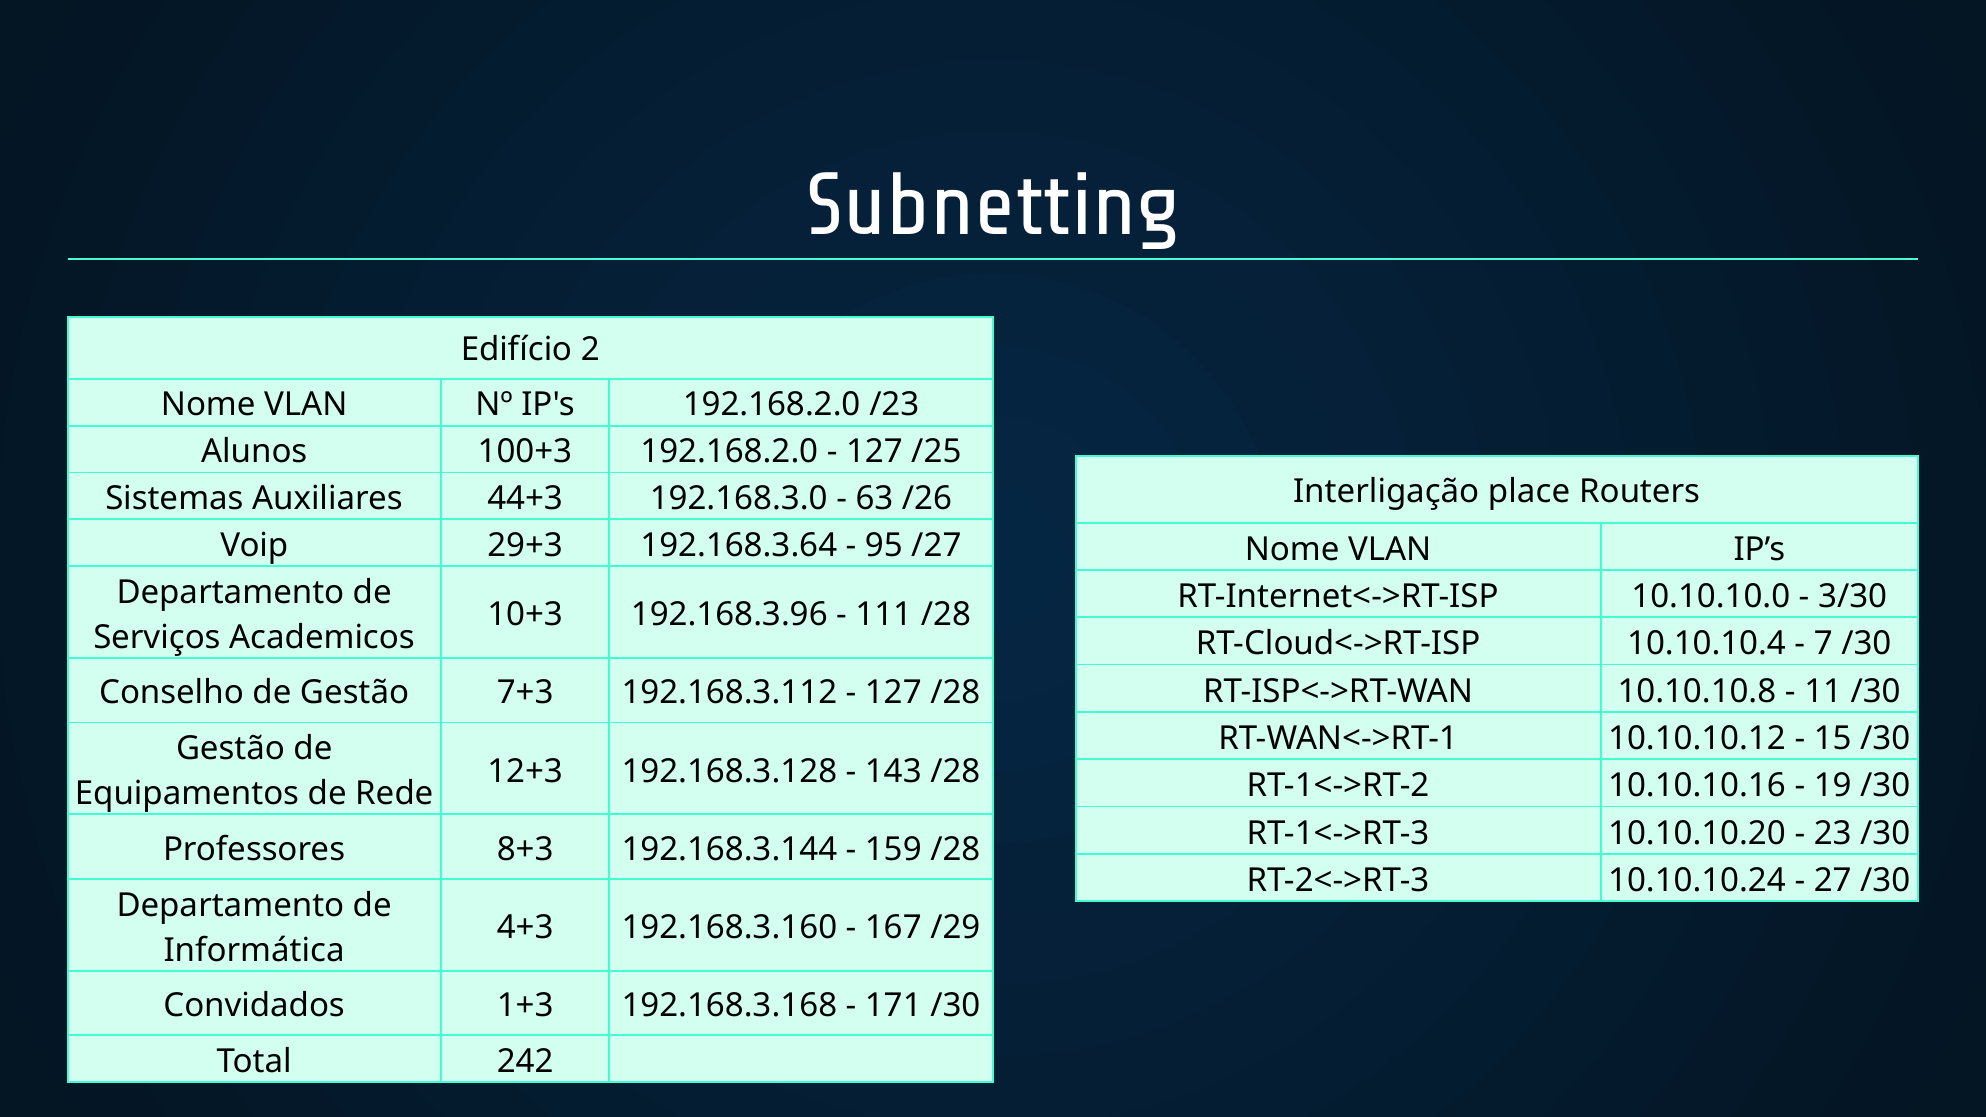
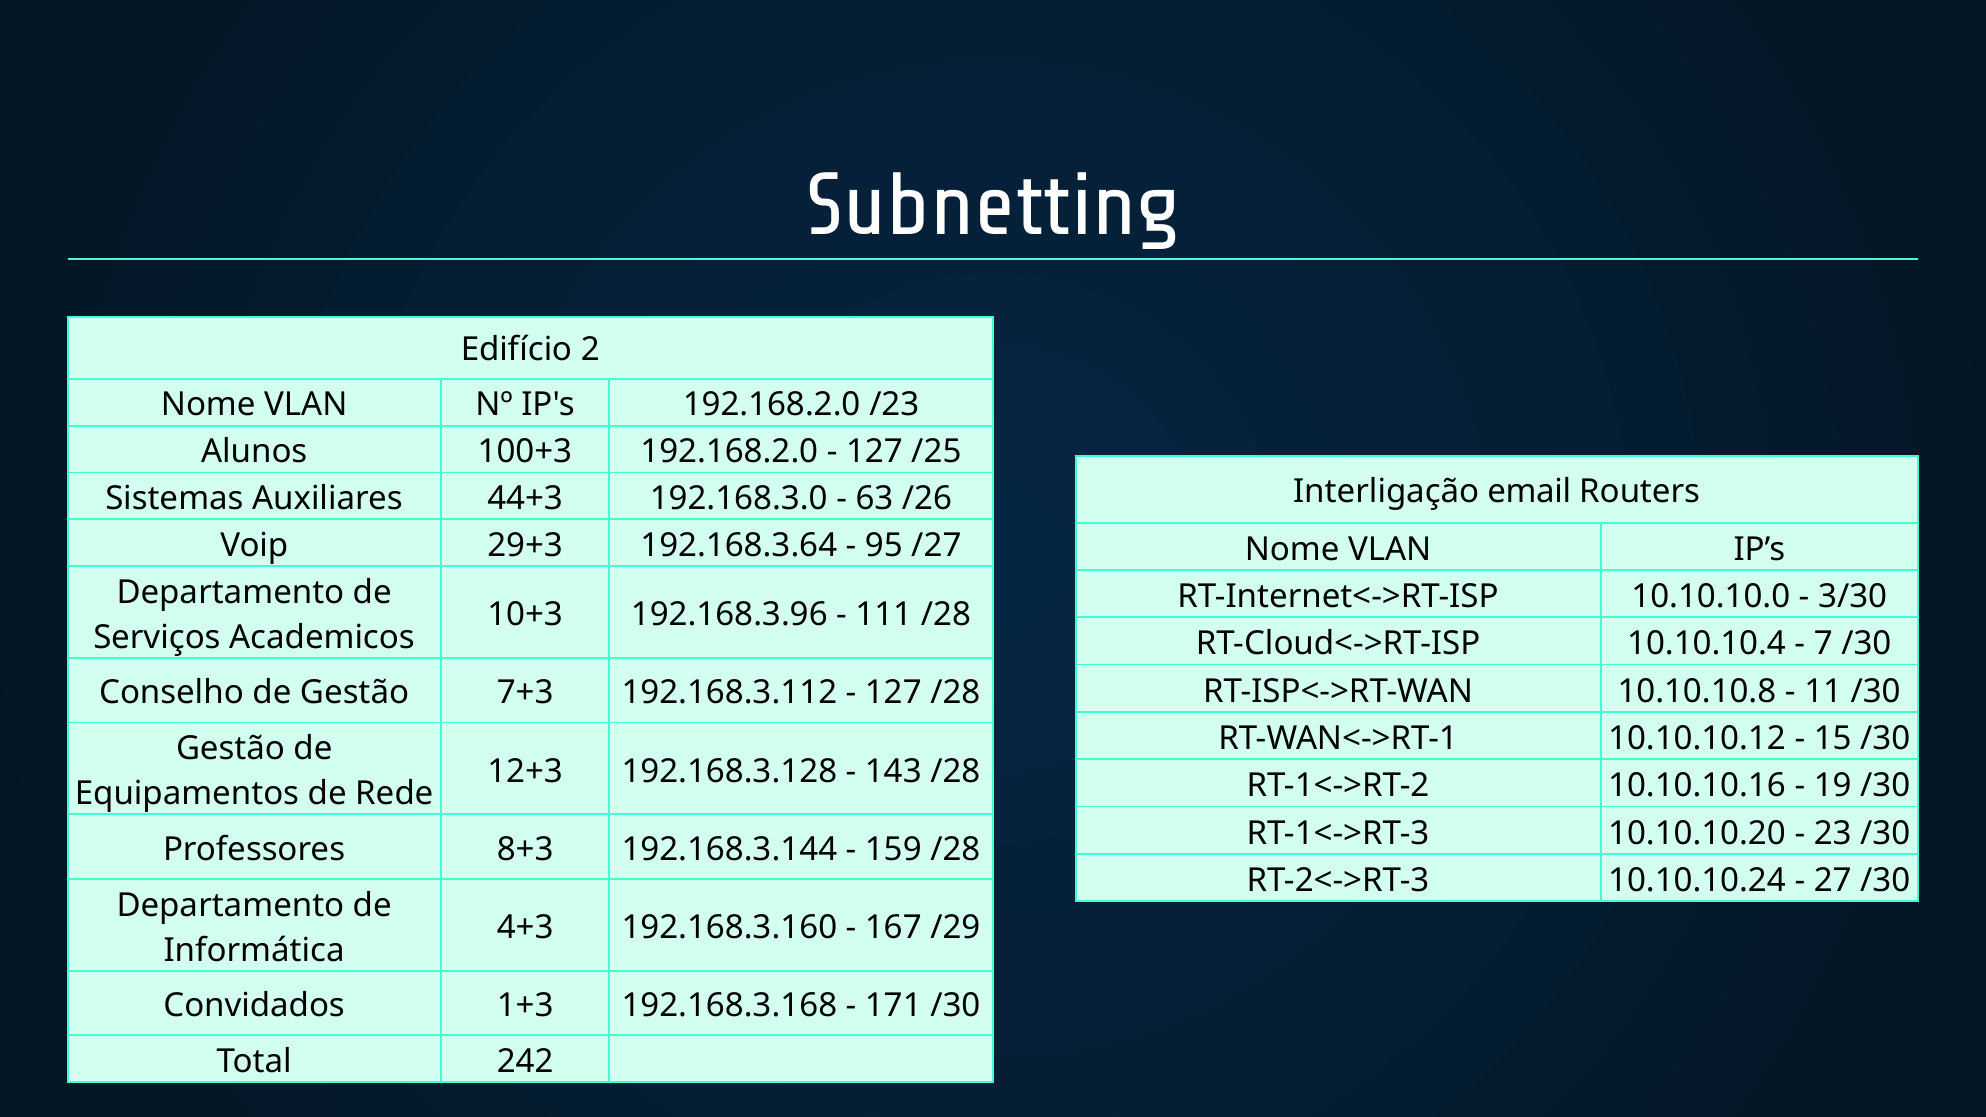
place: place -> email (1529, 492)
